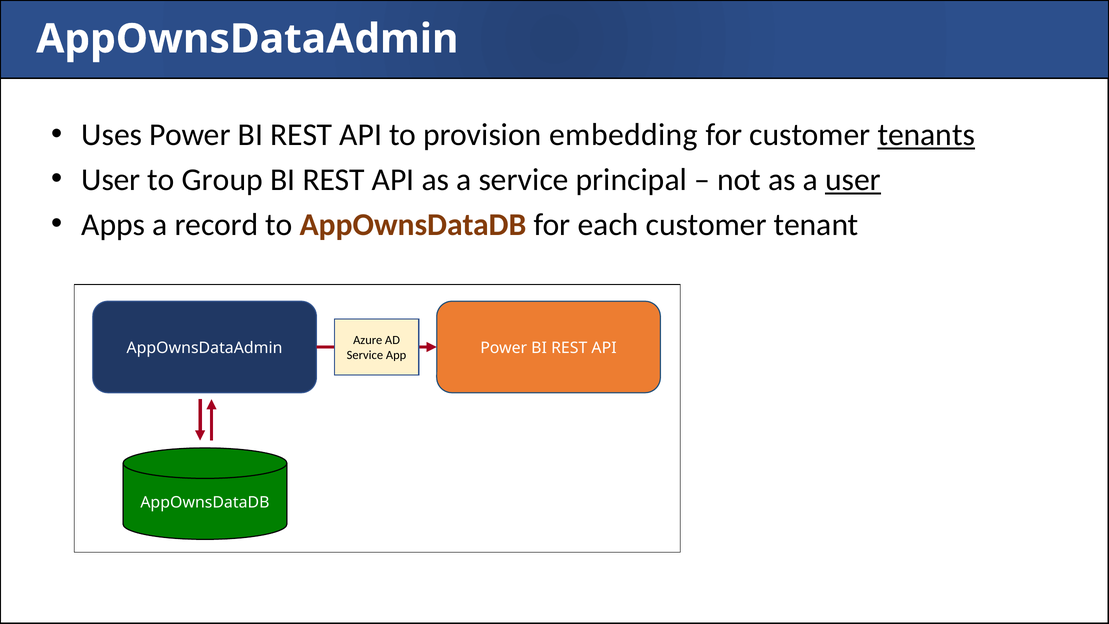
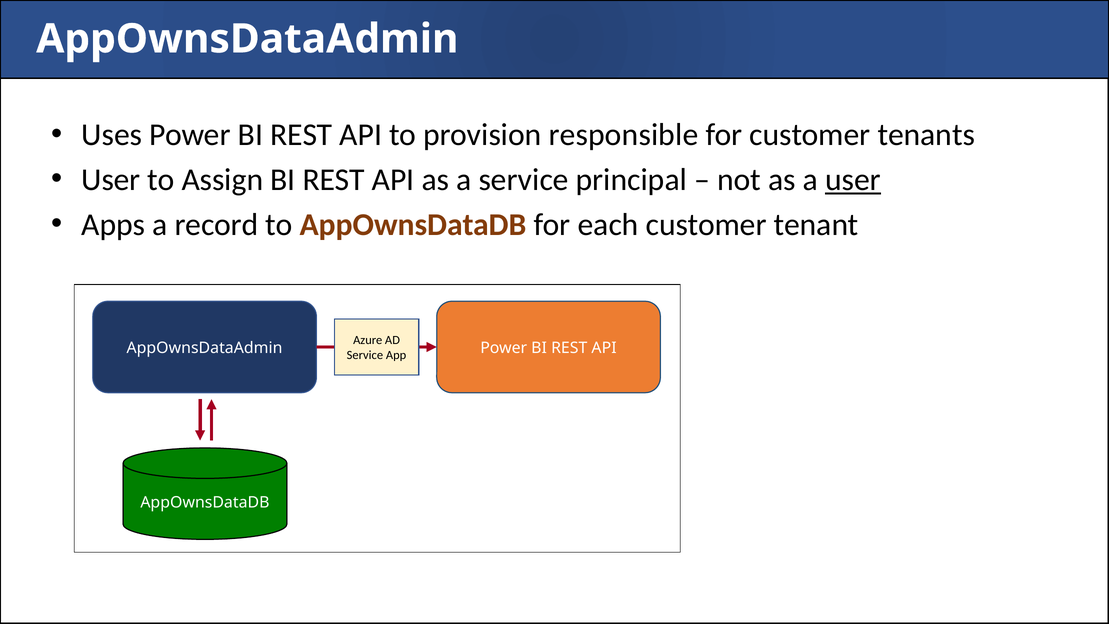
embedding: embedding -> responsible (624, 135)
tenants underline: present -> none (926, 135)
Group: Group -> Assign (222, 180)
